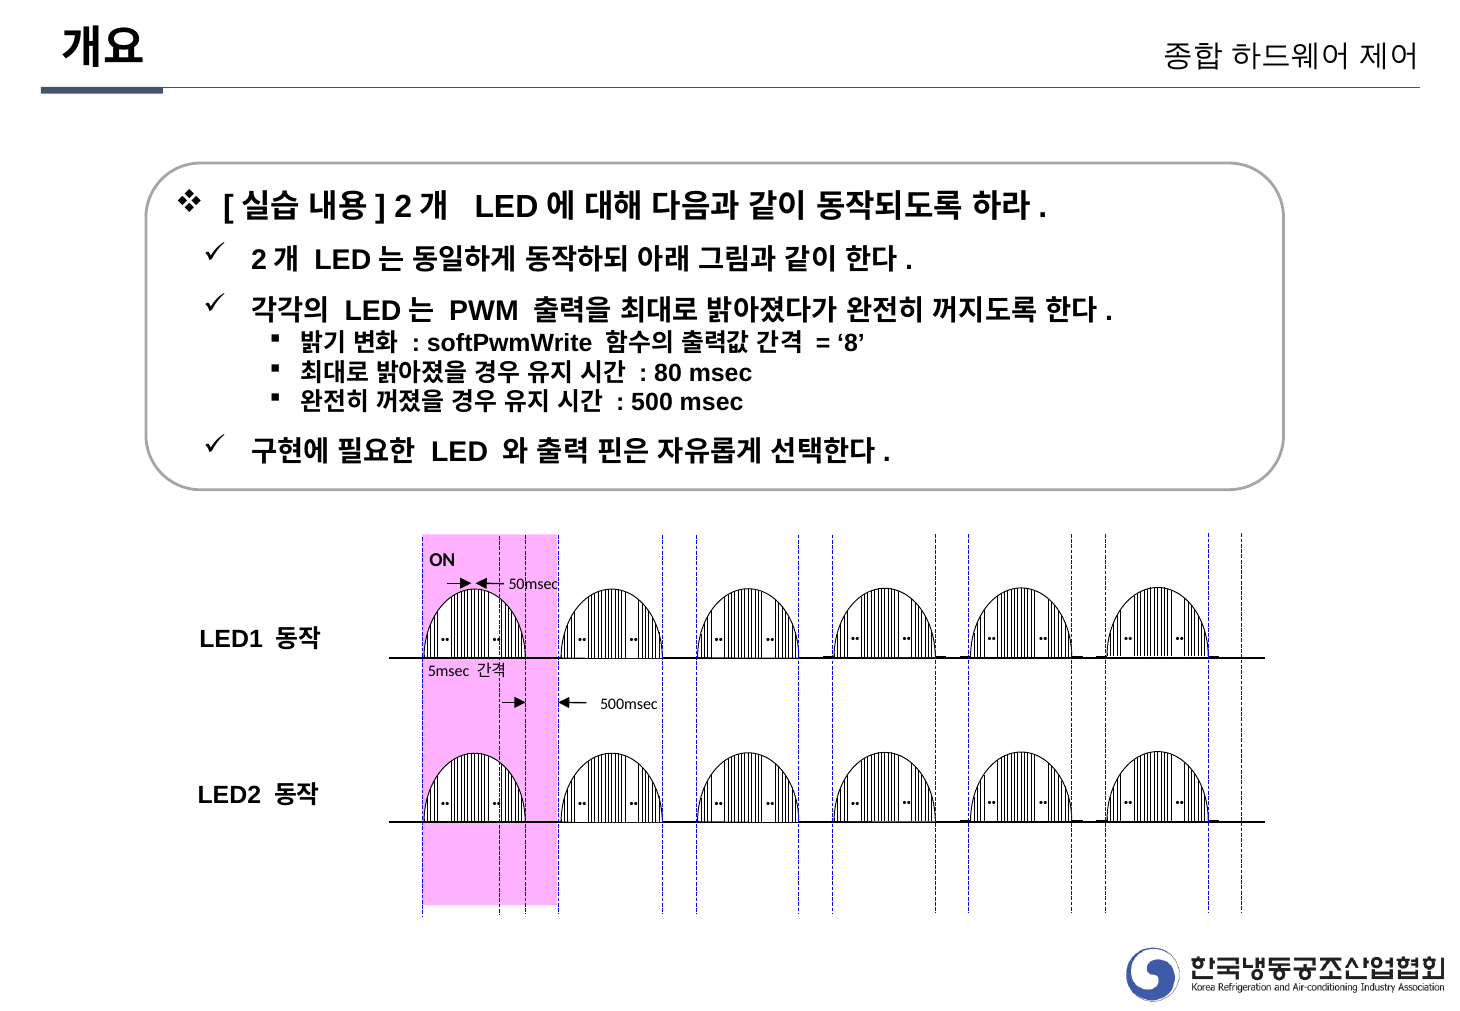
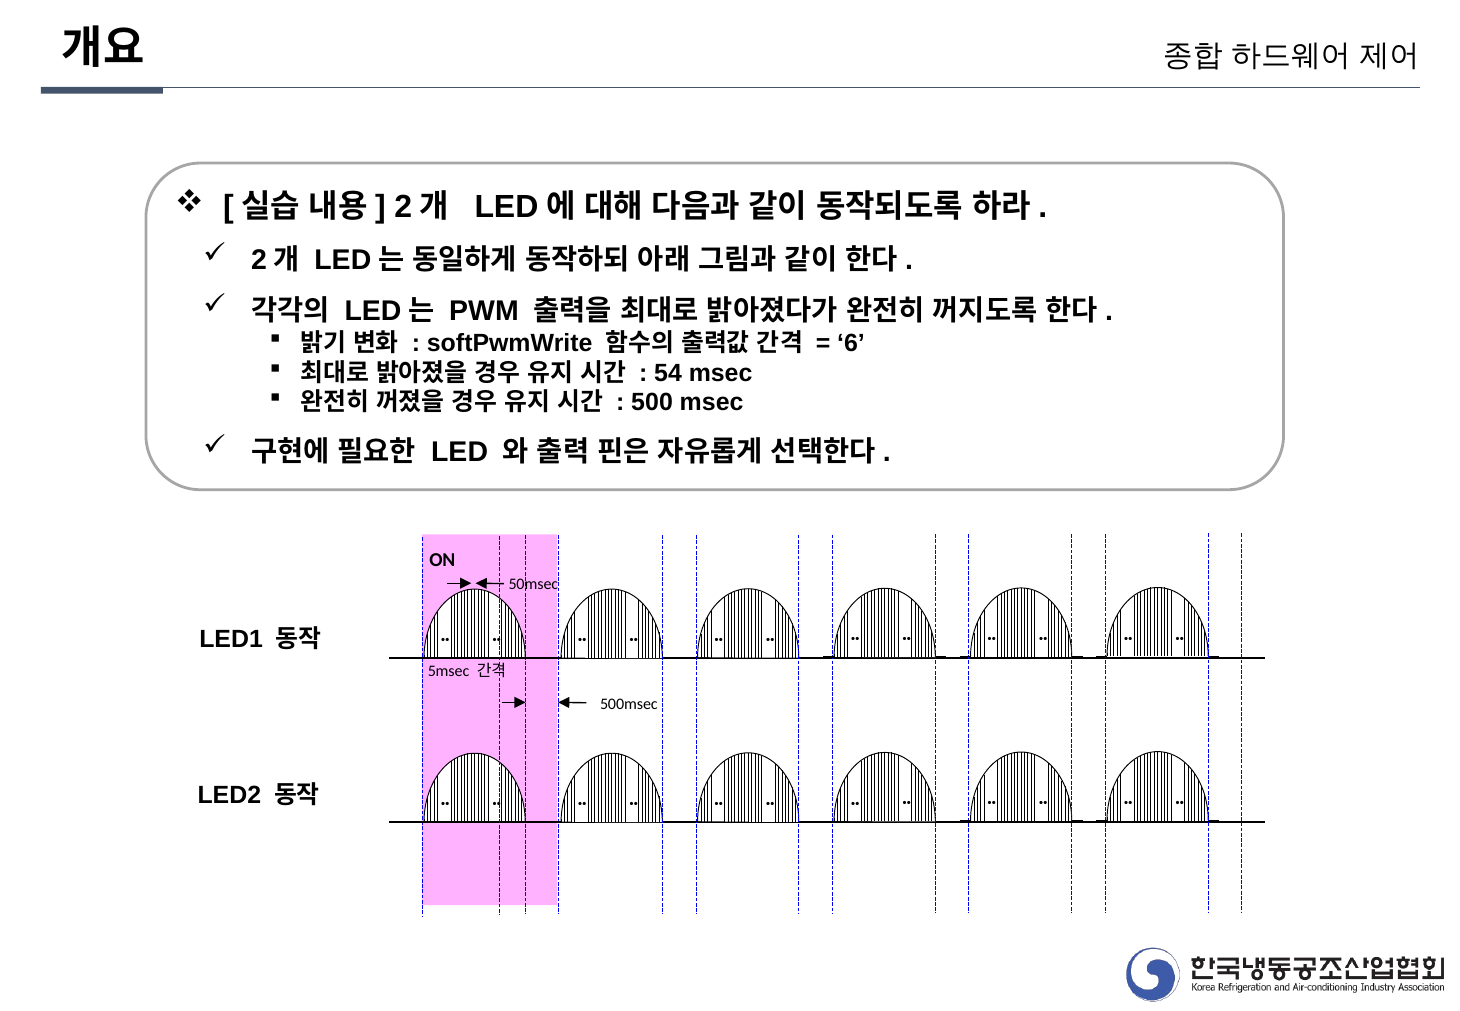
8: 8 -> 6 (851, 343)
80: 80 -> 54 (668, 373)
